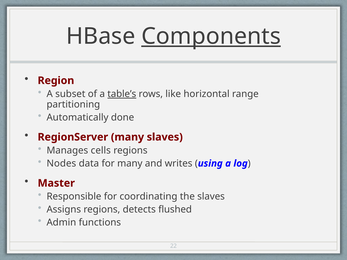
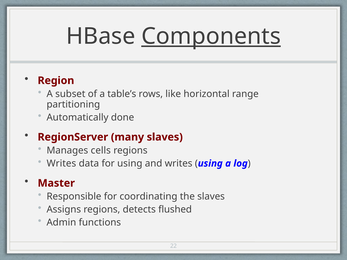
table’s underline: present -> none (122, 94)
Nodes: Nodes -> Writes (61, 164)
for many: many -> using (130, 164)
